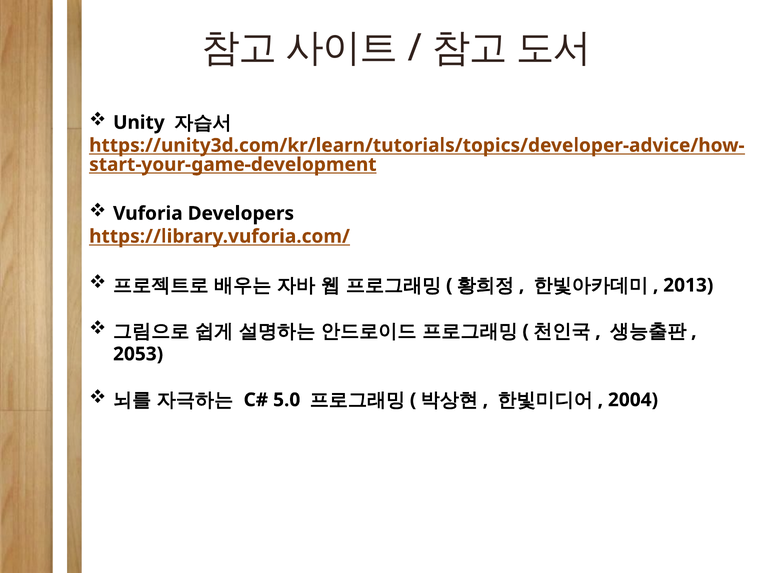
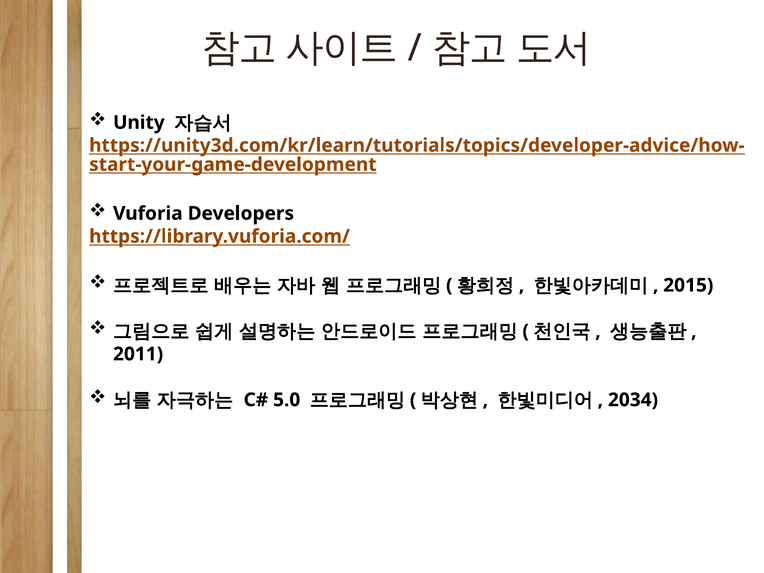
2013: 2013 -> 2015 (688, 285)
2053: 2053 -> 2011 (138, 354)
2004: 2004 -> 2034 (633, 400)
